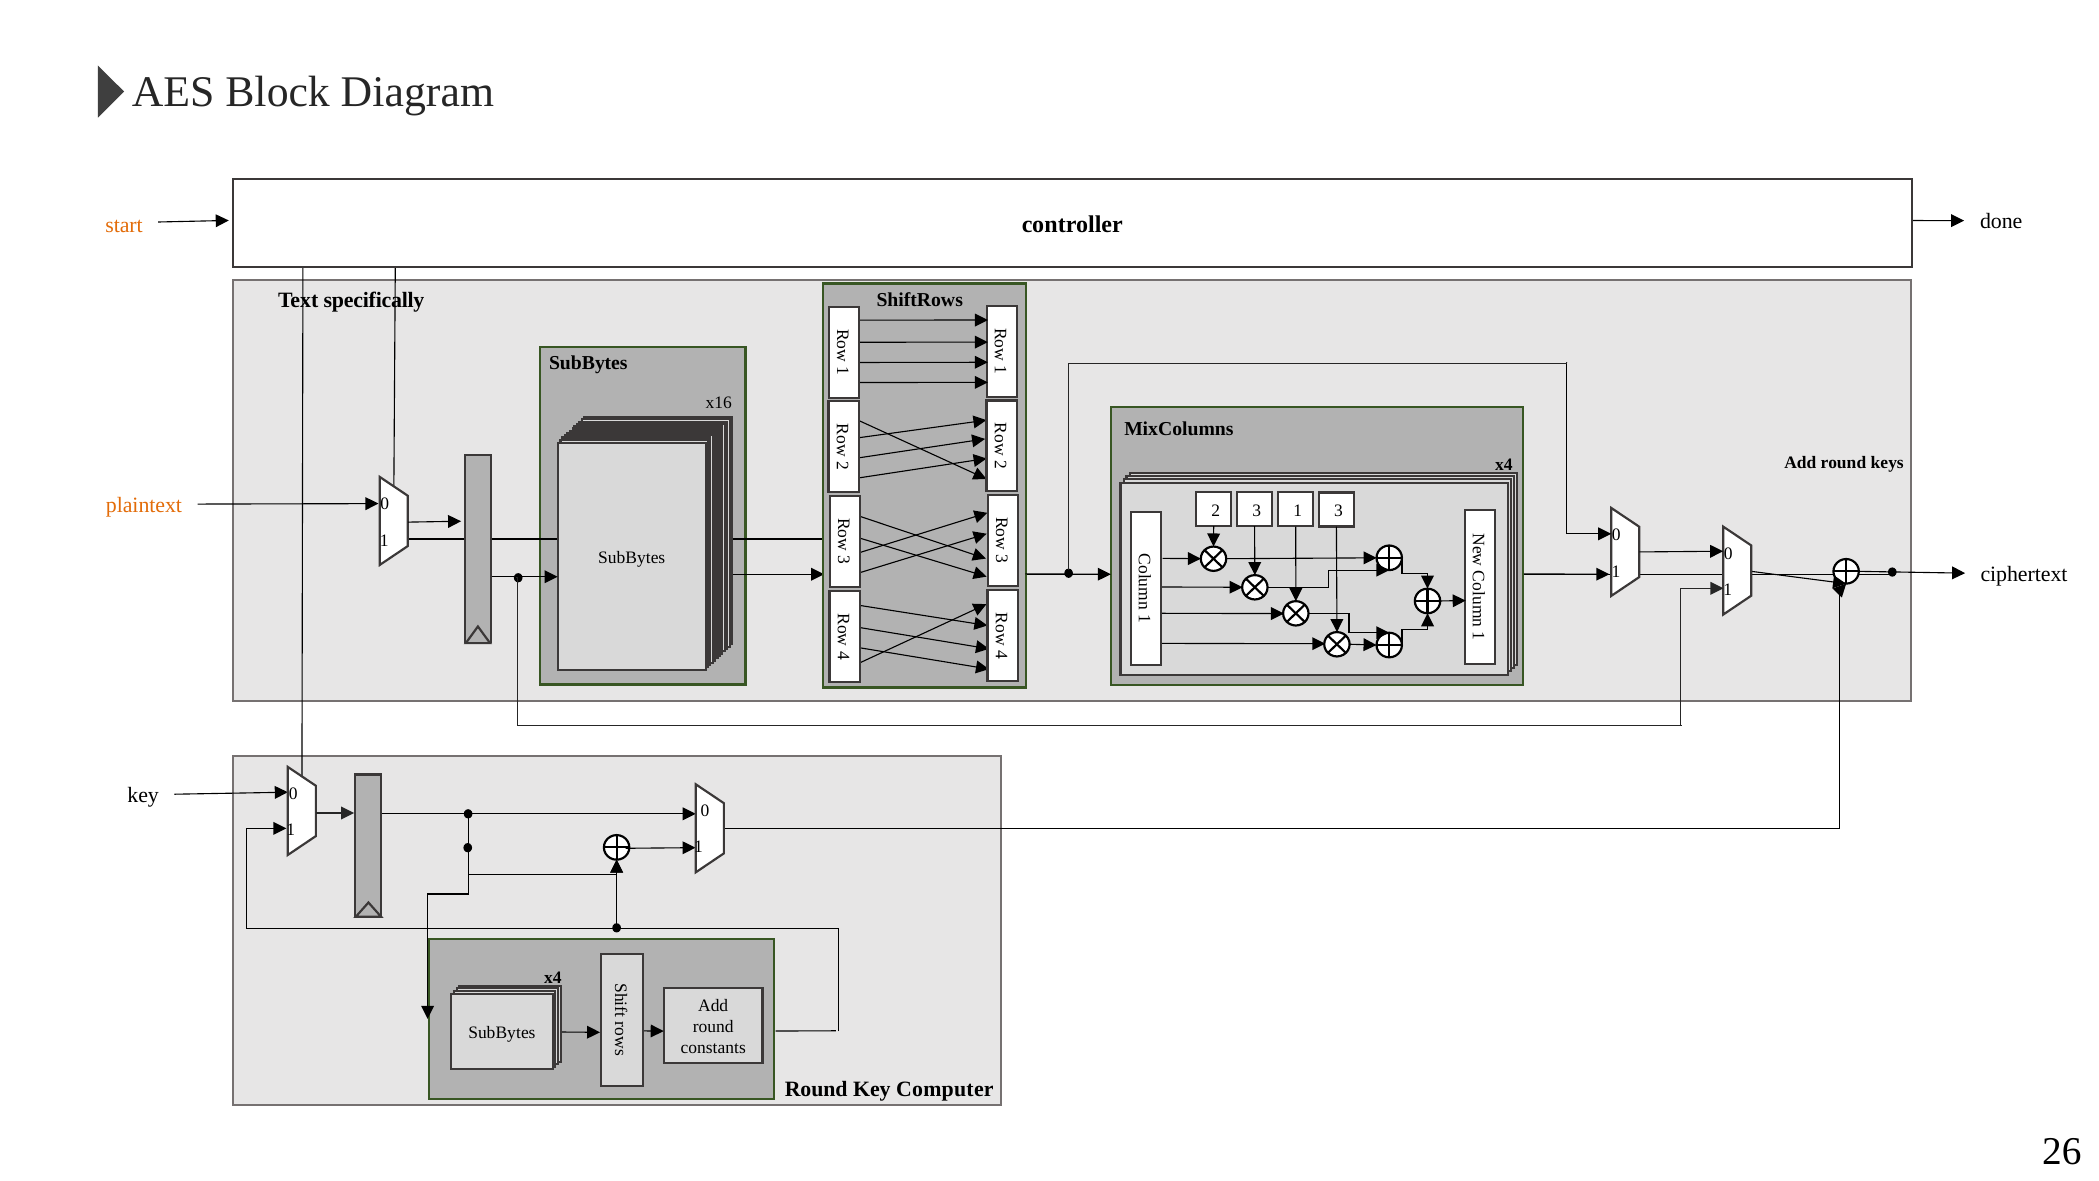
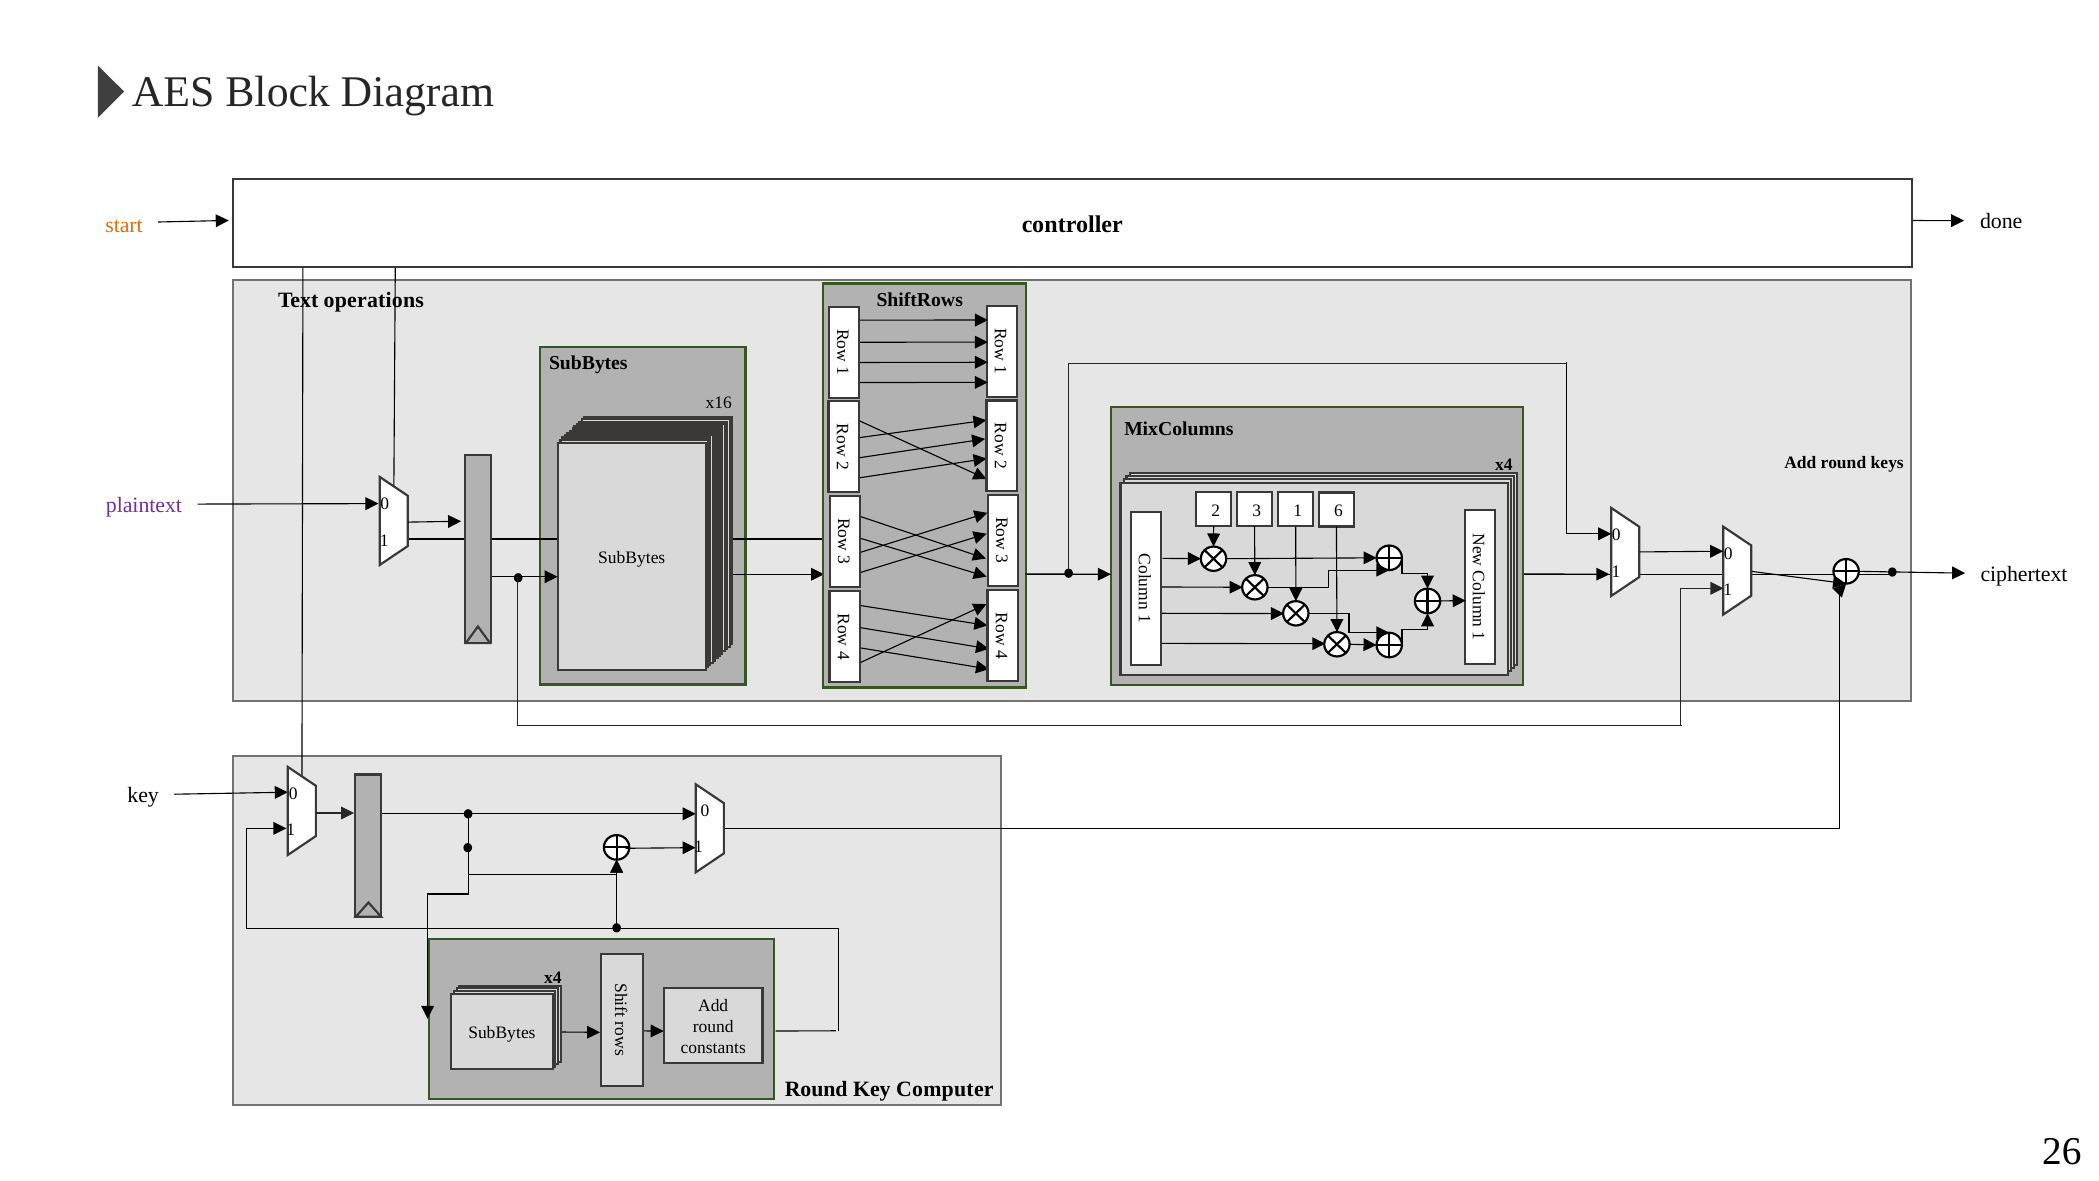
specifically: specifically -> operations (374, 300)
plaintext colour: orange -> purple (144, 505)
3 3: 3 -> 6 (1338, 511)
